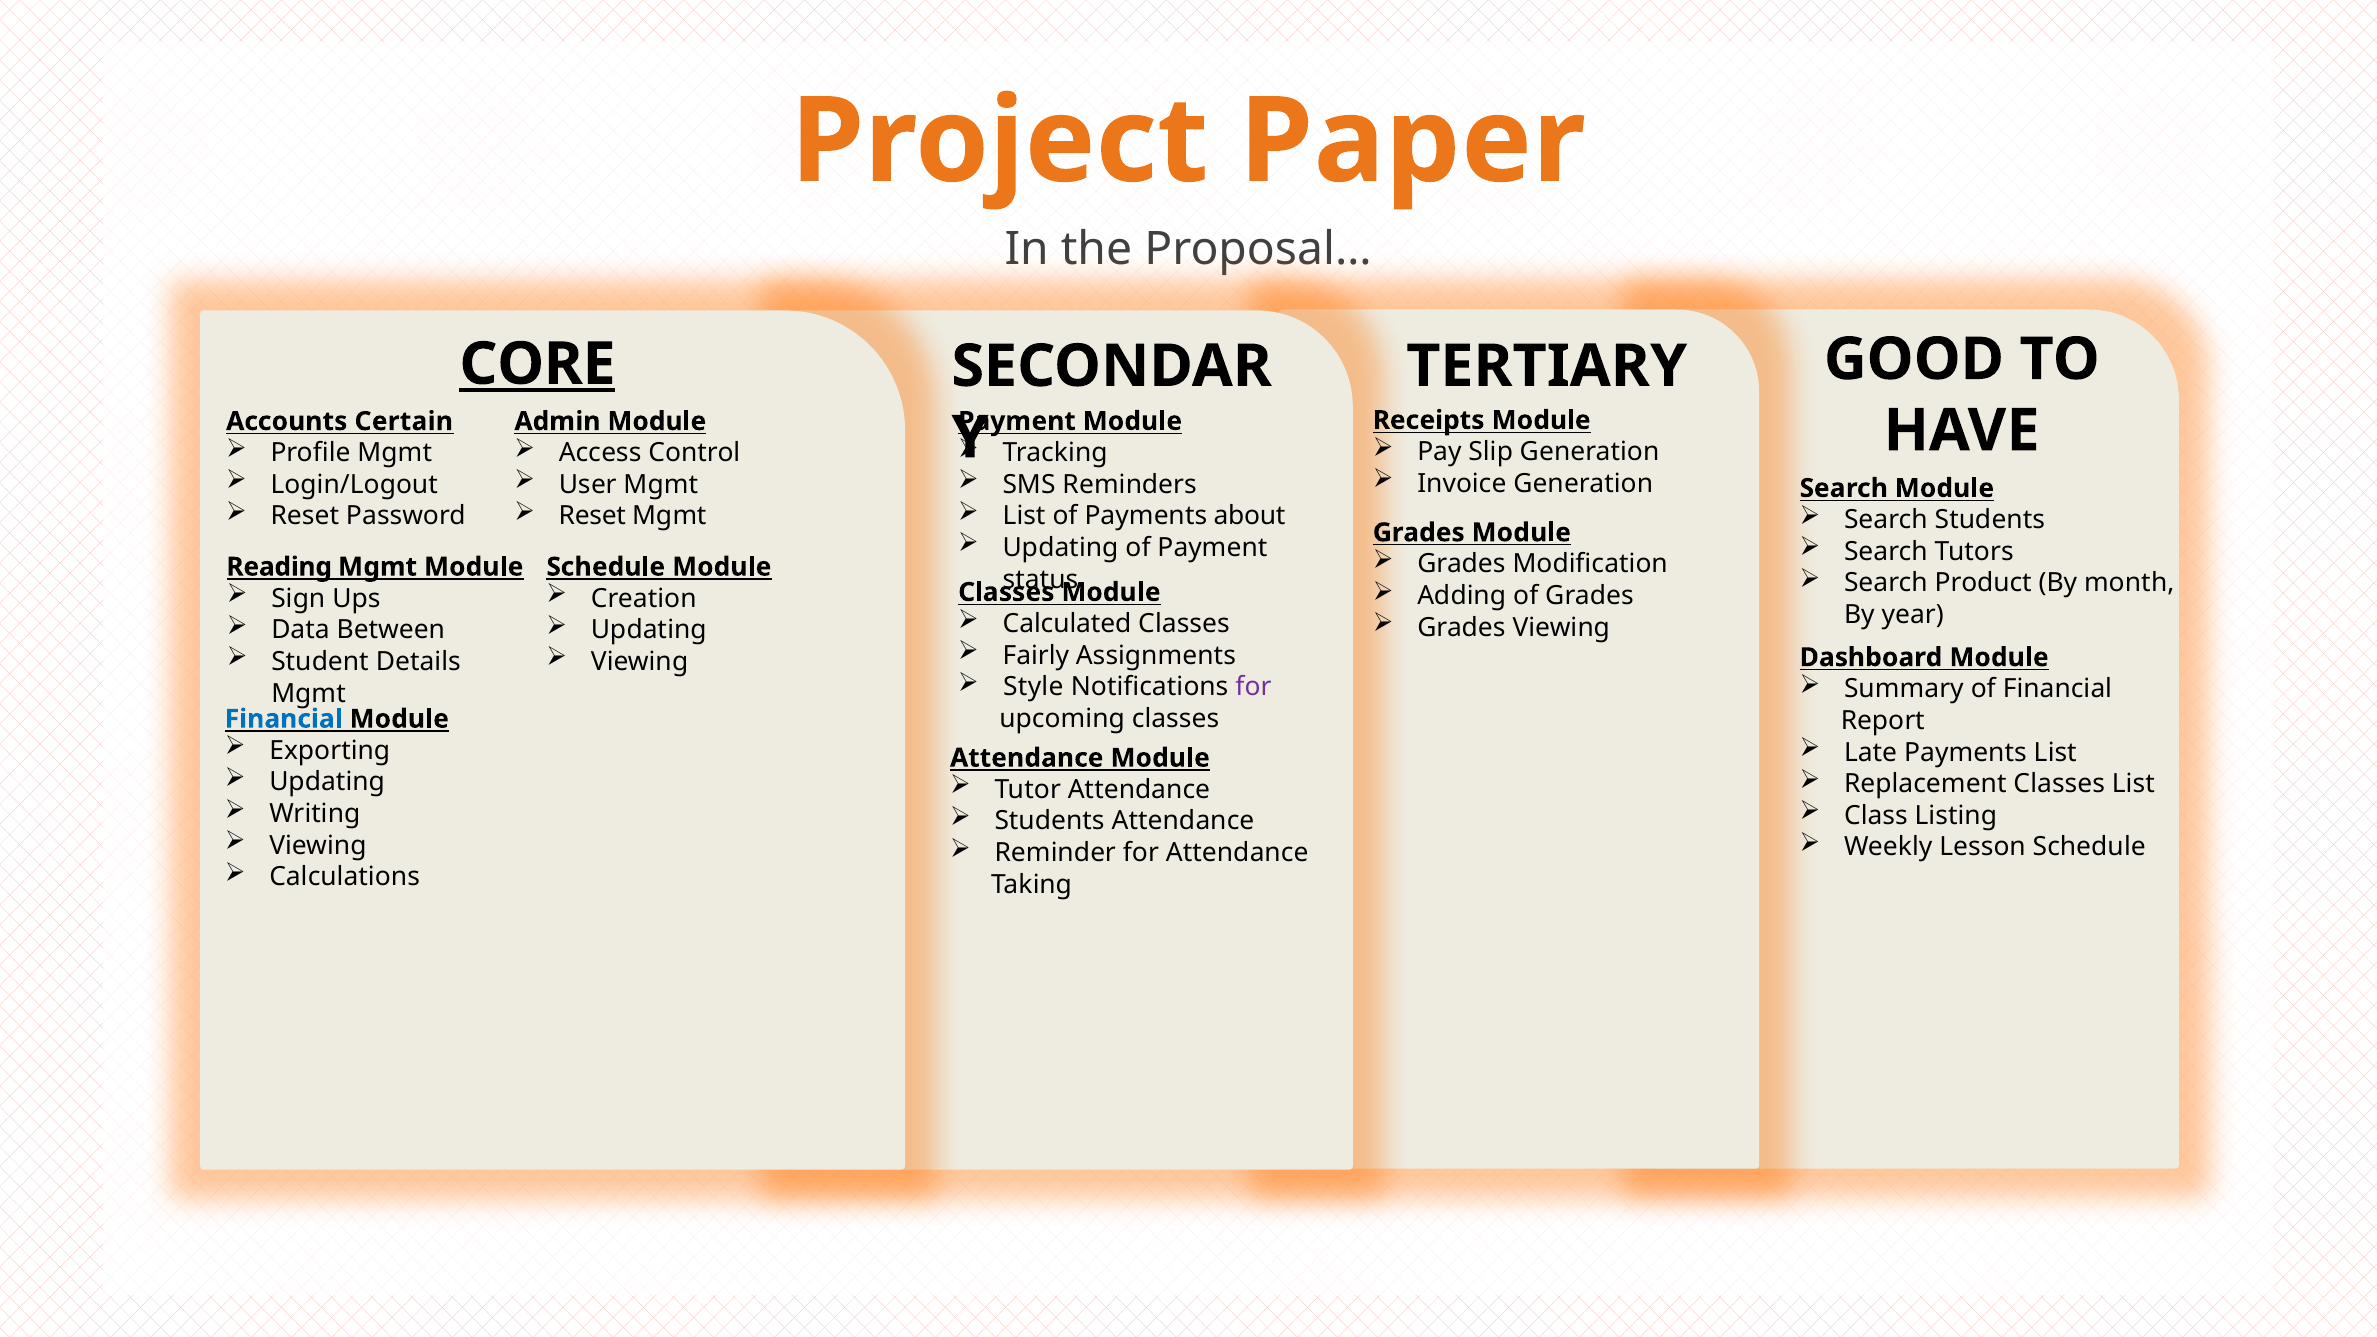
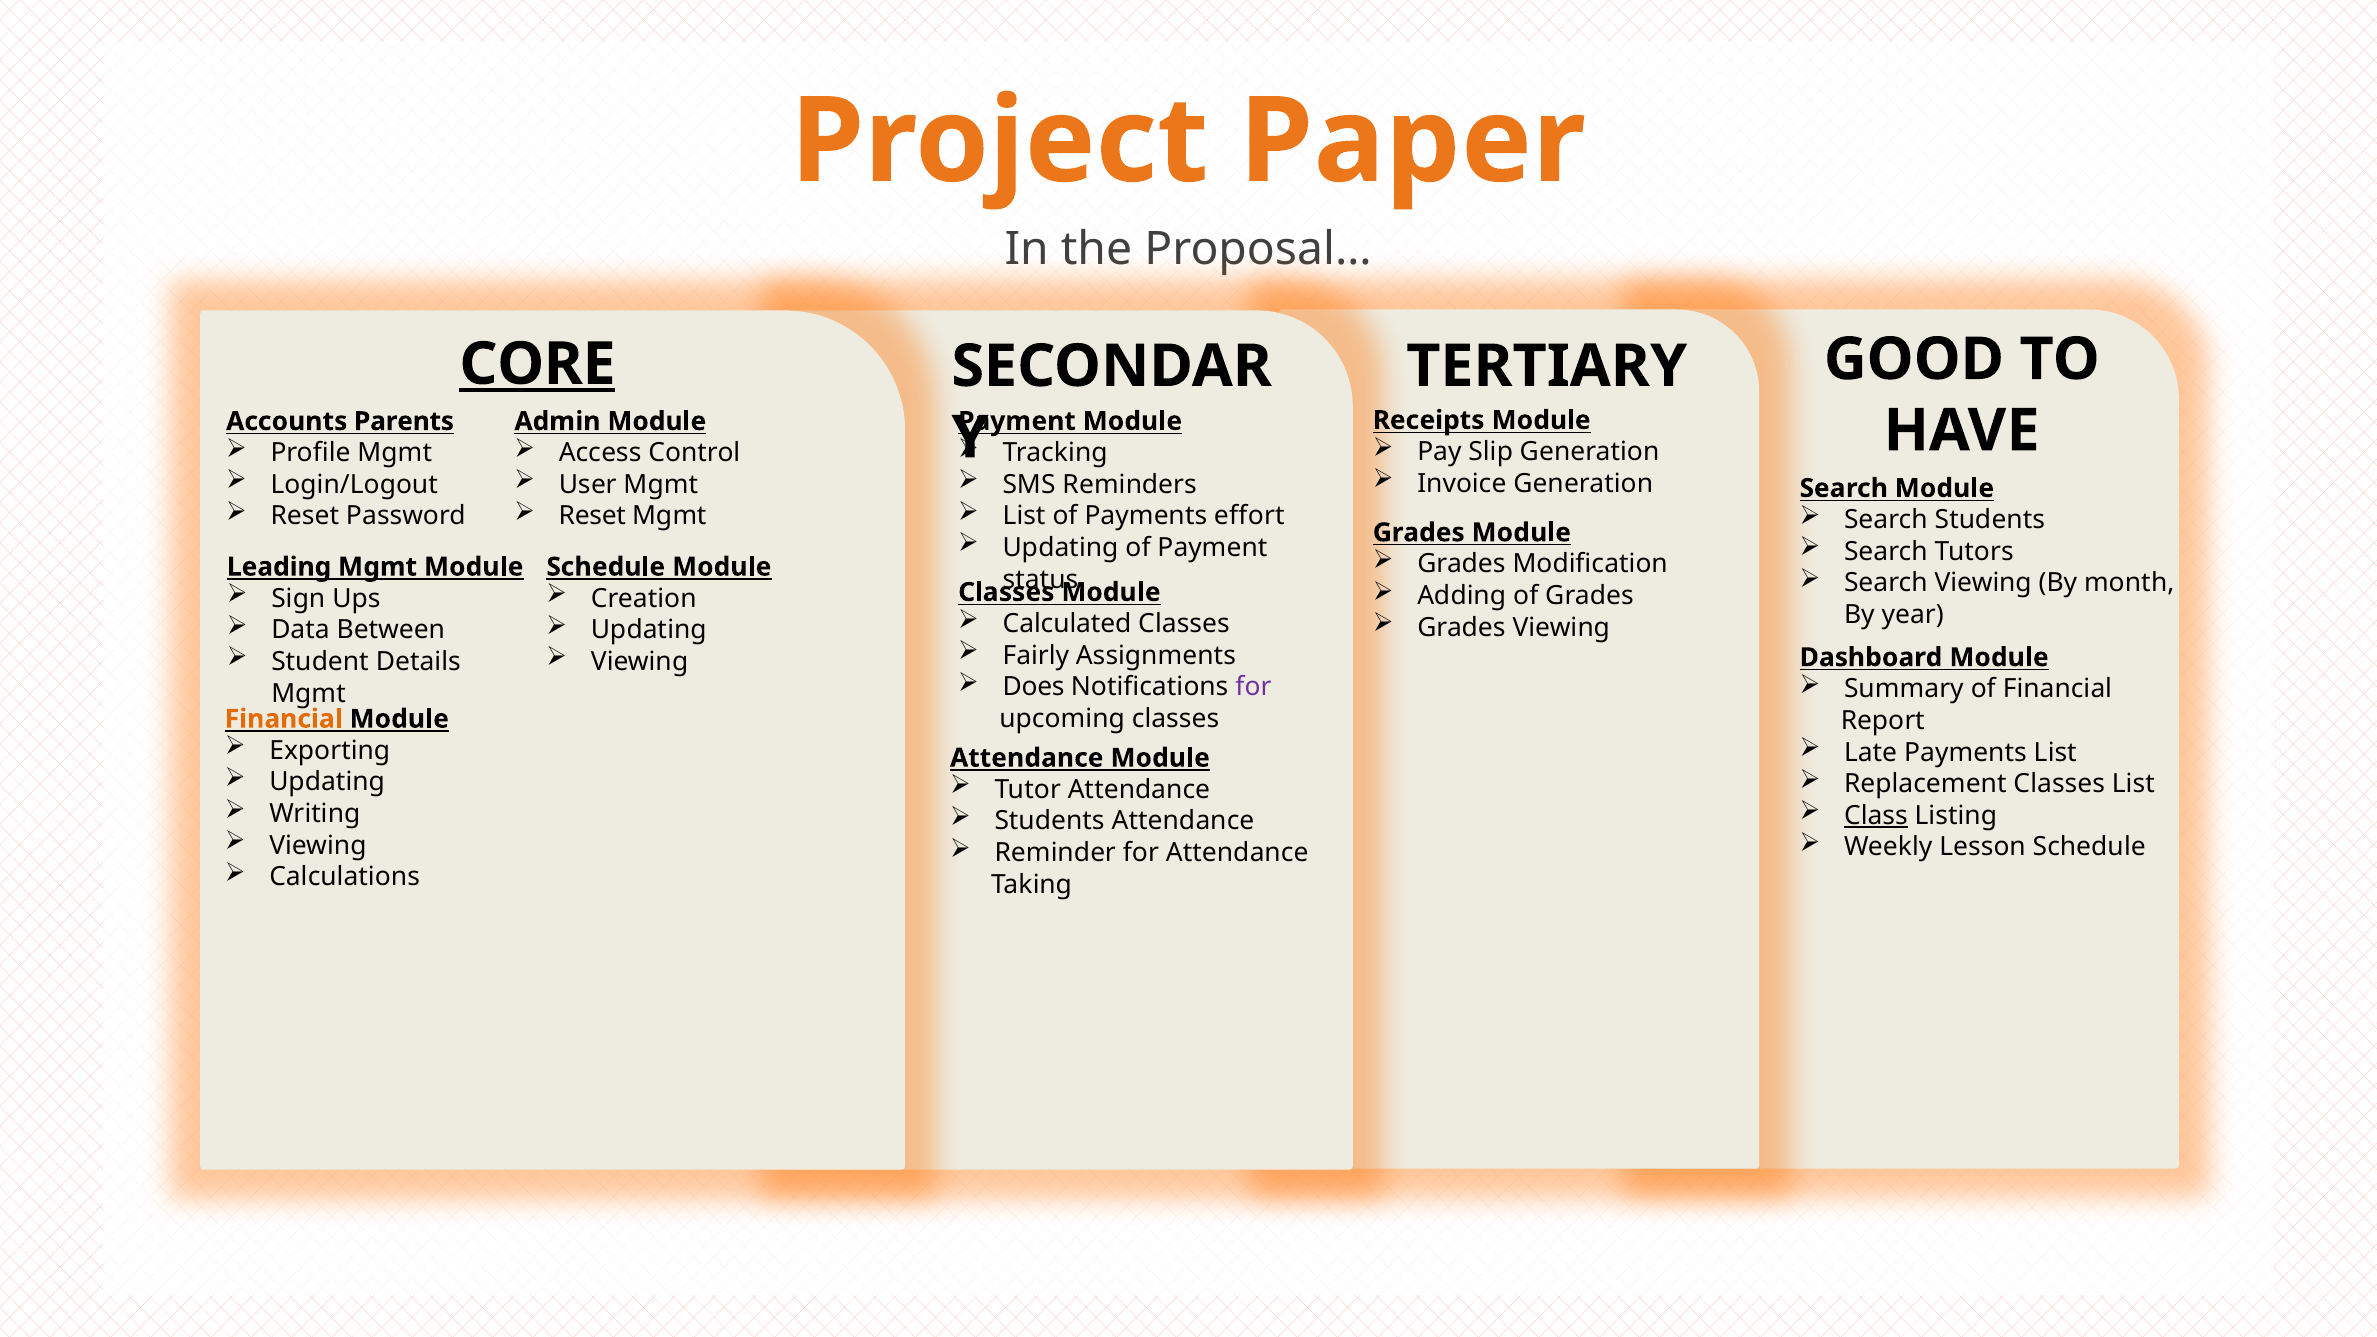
Certain: Certain -> Parents (404, 421)
about: about -> effort (1249, 516)
Reading: Reading -> Leading (279, 567)
Search Product: Product -> Viewing (1983, 583)
Style: Style -> Does (1034, 687)
Financial colour: blue -> orange (284, 719)
Class underline: none -> present (1876, 816)
